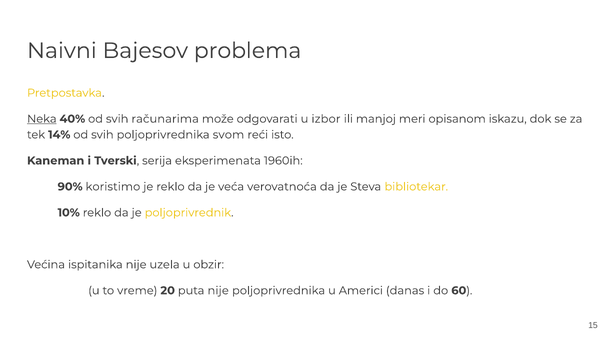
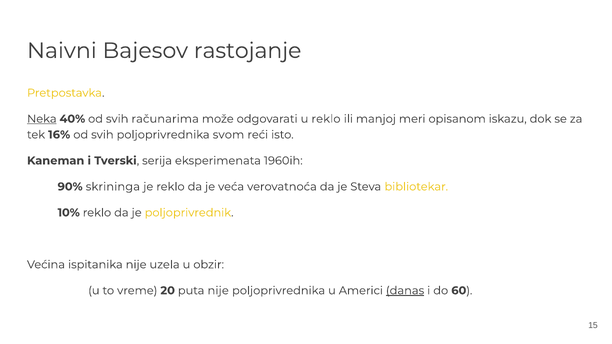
problema: problema -> rastojanje (248, 51)
u izbor: izbor -> reklo (326, 119)
14%: 14% -> 16% (59, 135)
koristimo: koristimo -> skrininga (113, 187)
danas underline: none -> present (405, 291)
